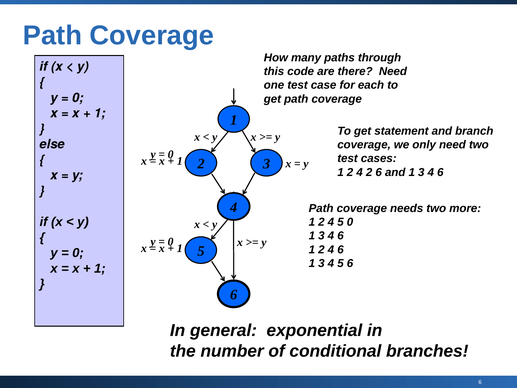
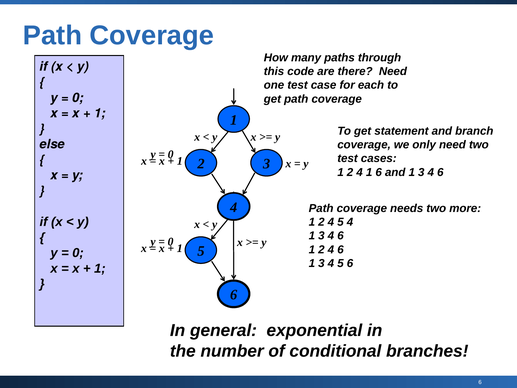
2 4 2: 2 -> 1 (369, 172)
5 0: 0 -> 4 (350, 222)
